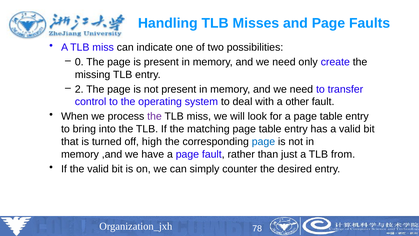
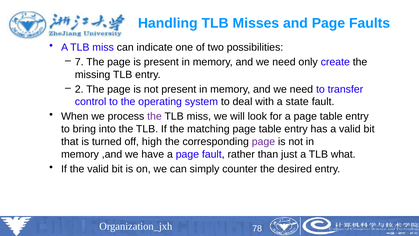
0: 0 -> 7 (79, 62)
other: other -> state (297, 102)
page colour: blue -> purple (263, 142)
from: from -> what (343, 154)
